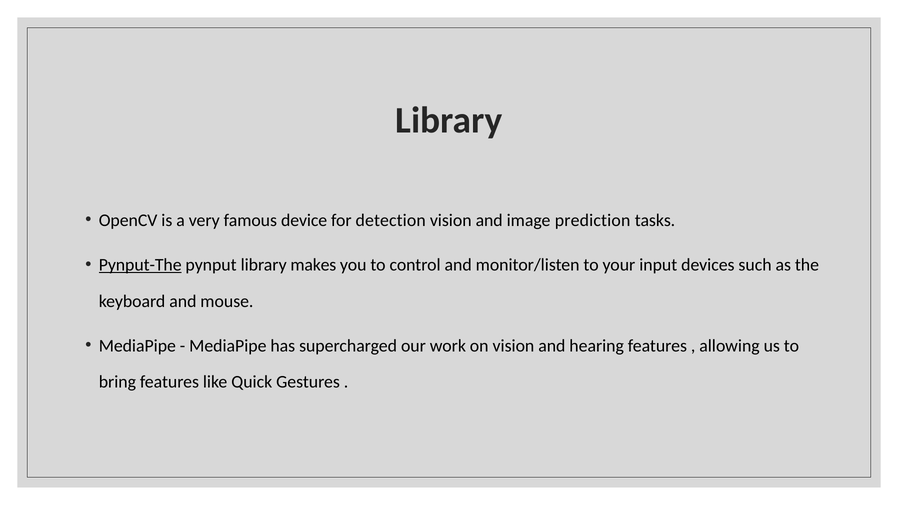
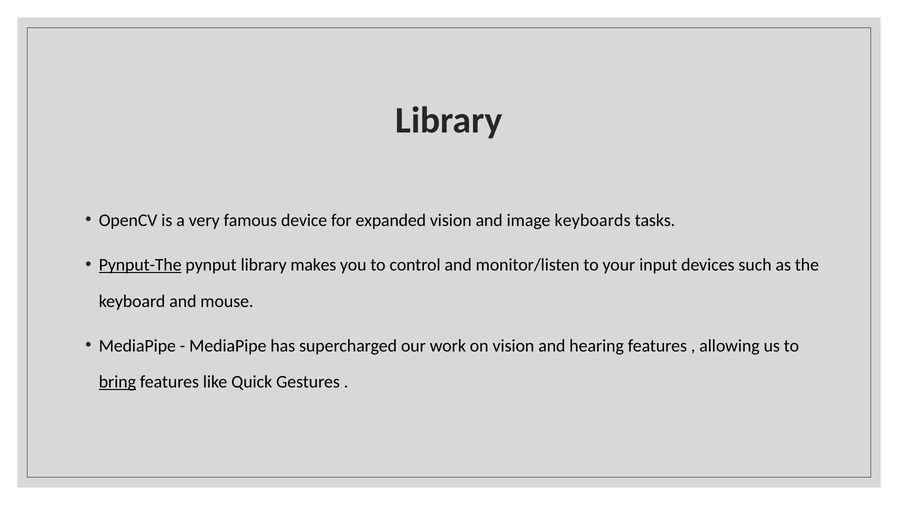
detection: detection -> expanded (391, 220)
prediction: prediction -> keyboards (593, 220)
bring underline: none -> present (117, 382)
